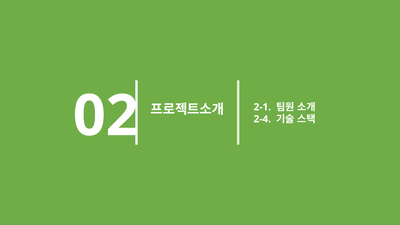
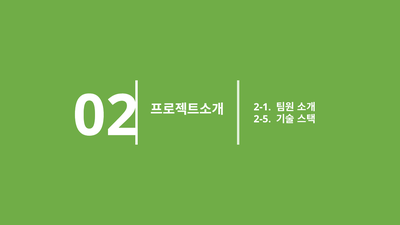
2-4: 2-4 -> 2-5 (262, 119)
